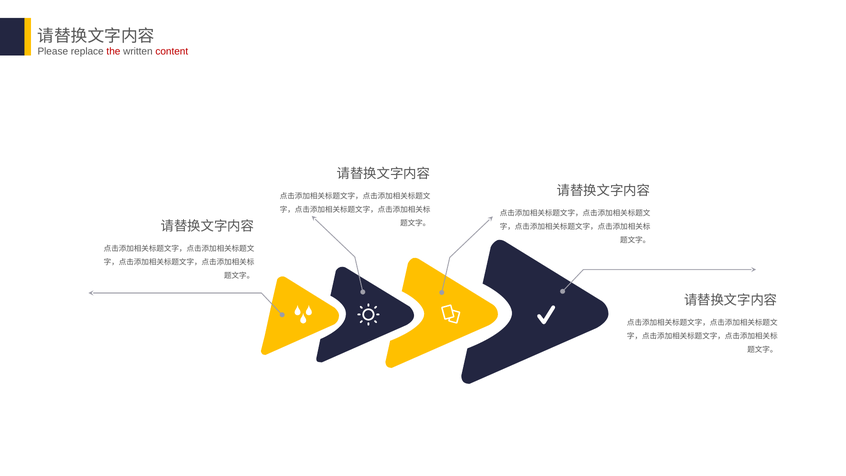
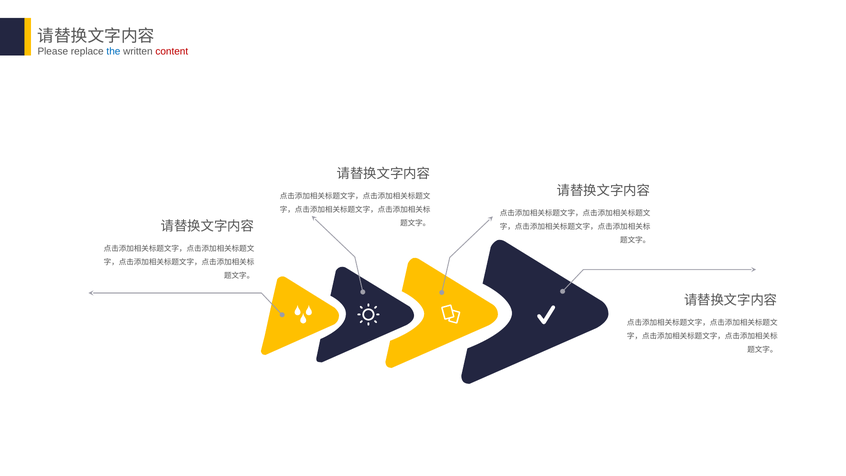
the colour: red -> blue (113, 52)
